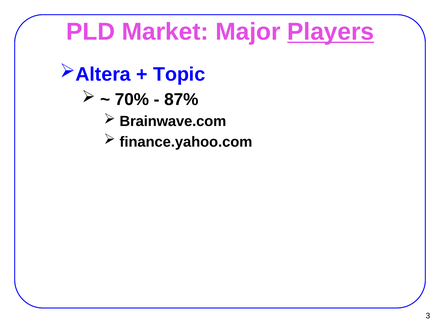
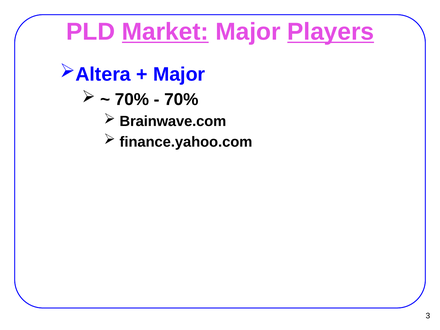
Market underline: none -> present (165, 32)
Topic: Topic -> Major (179, 74)
87%: 87% -> 70% (181, 99)
